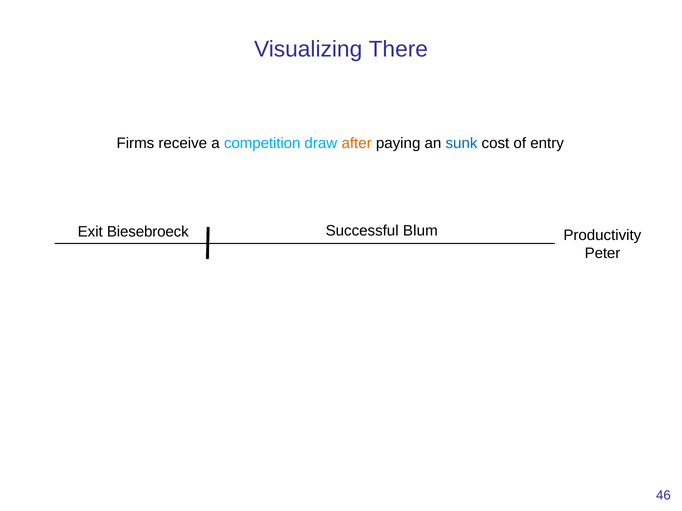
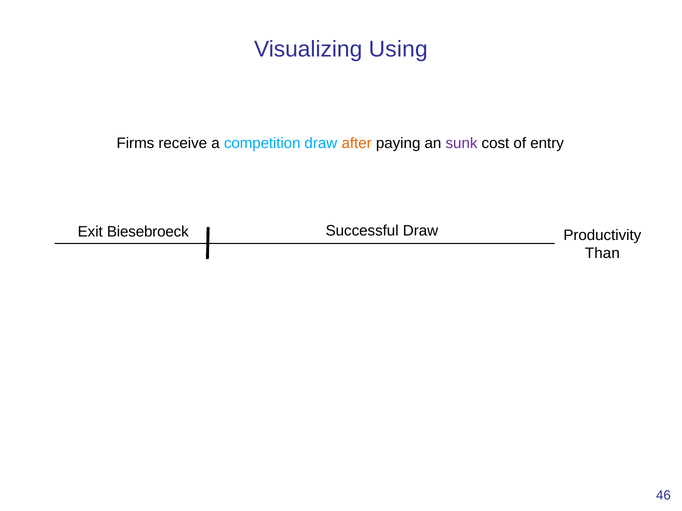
There: There -> Using (398, 49)
sunk colour: blue -> purple (462, 143)
Successful Blum: Blum -> Draw (420, 231)
Peter: Peter -> Than (602, 254)
